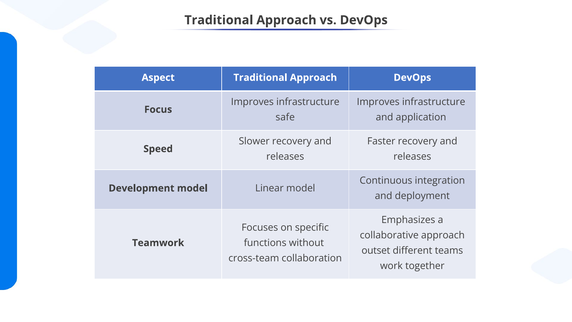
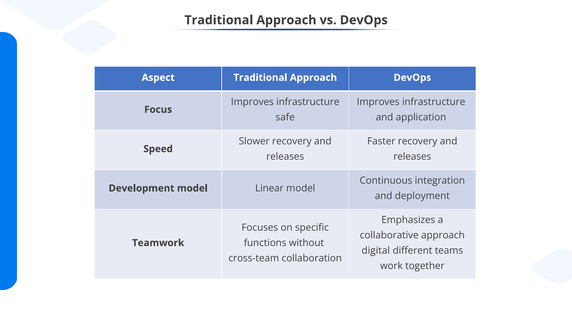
outset: outset -> digital (376, 250)
